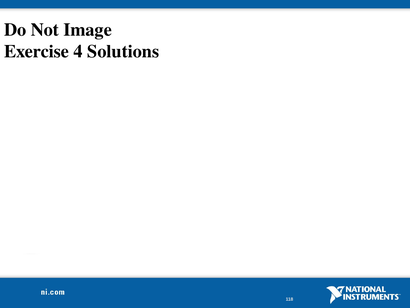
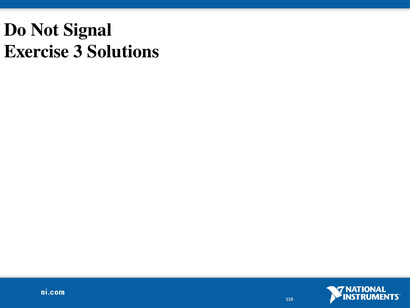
Image: Image -> Signal (88, 30)
4: 4 -> 3 (78, 51)
